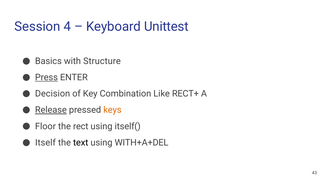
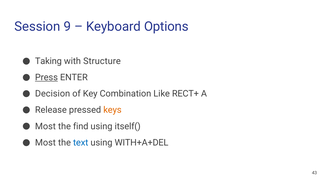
4: 4 -> 9 (67, 27)
Unittest: Unittest -> Options (166, 27)
Basics: Basics -> Taking (48, 61)
Release underline: present -> none (51, 110)
Floor: Floor -> Most (45, 126)
rect: rect -> find (81, 126)
Itself: Itself -> Most (45, 142)
text colour: black -> blue (81, 142)
